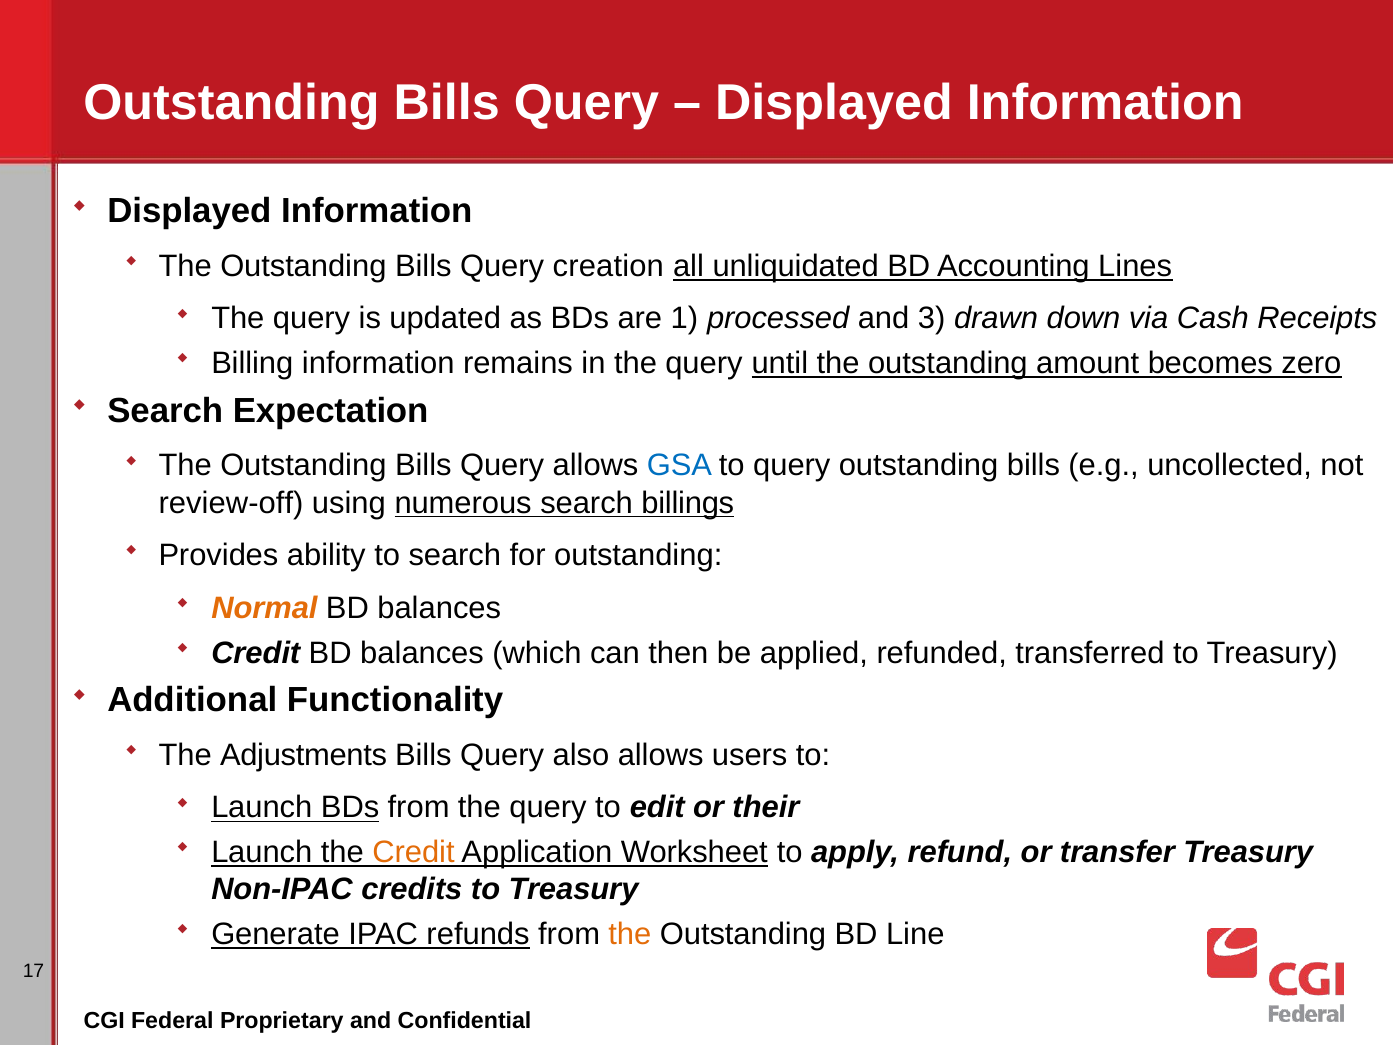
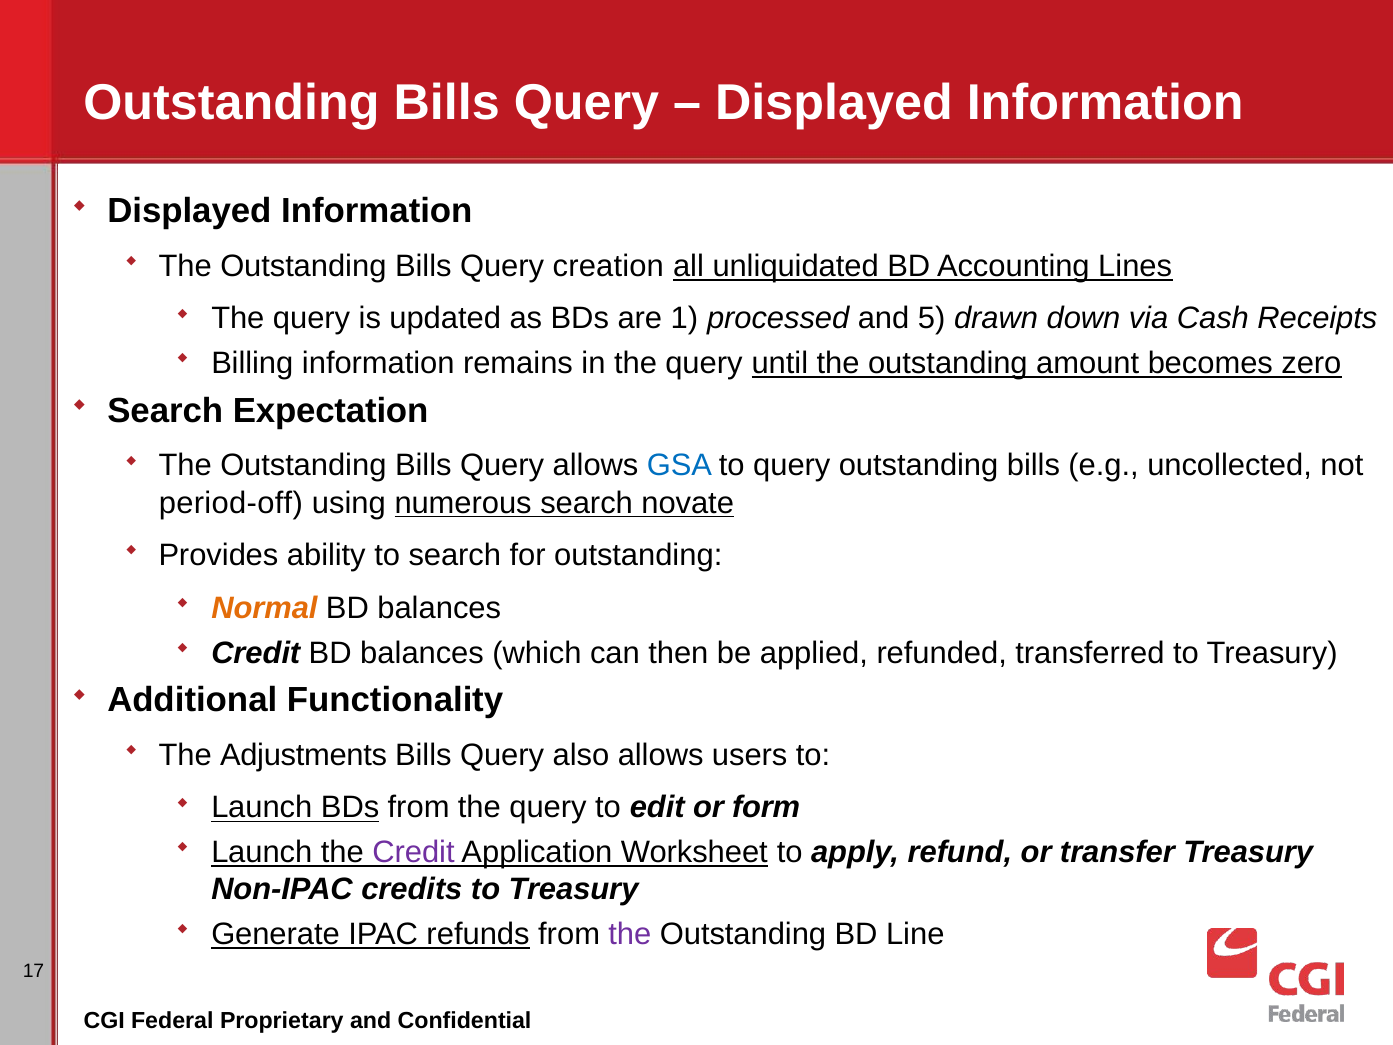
3: 3 -> 5 (932, 319)
review-off: review-off -> period-off (231, 503)
billings: billings -> novate (688, 503)
their: their -> form (766, 807)
Credit colour: orange -> purple (413, 852)
the colour: orange -> purple (630, 934)
